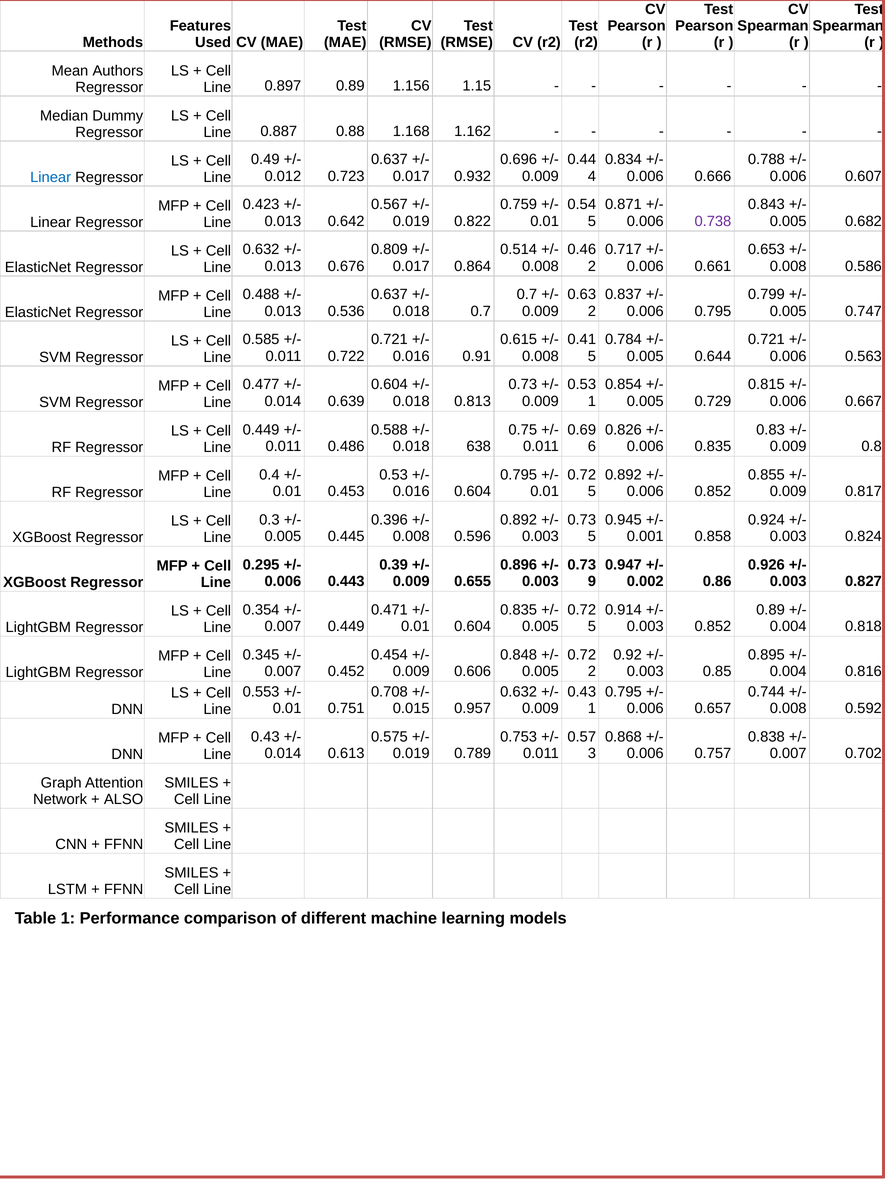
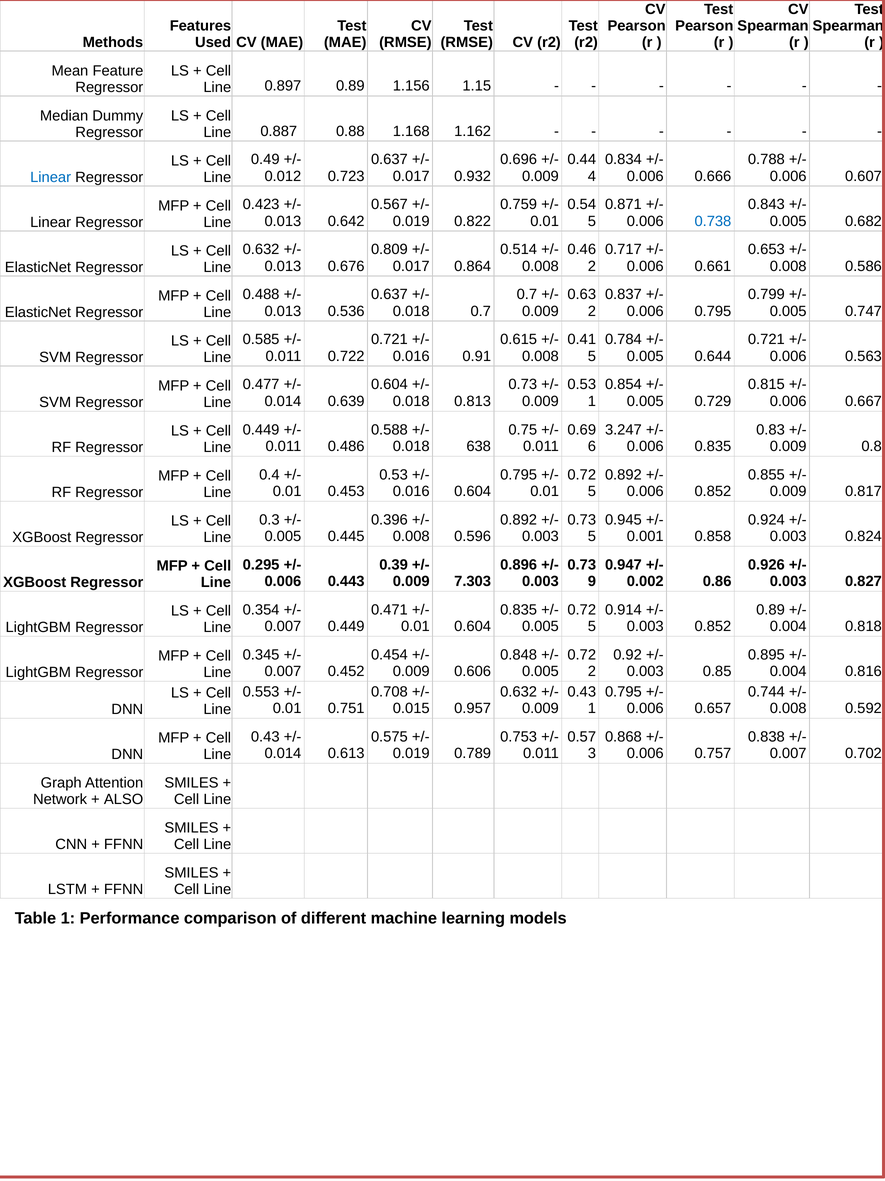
Authors: Authors -> Feature (118, 71)
0.738 colour: purple -> blue (713, 221)
0.826: 0.826 -> 3.247 (623, 429)
0.655: 0.655 -> 7.303 (473, 581)
